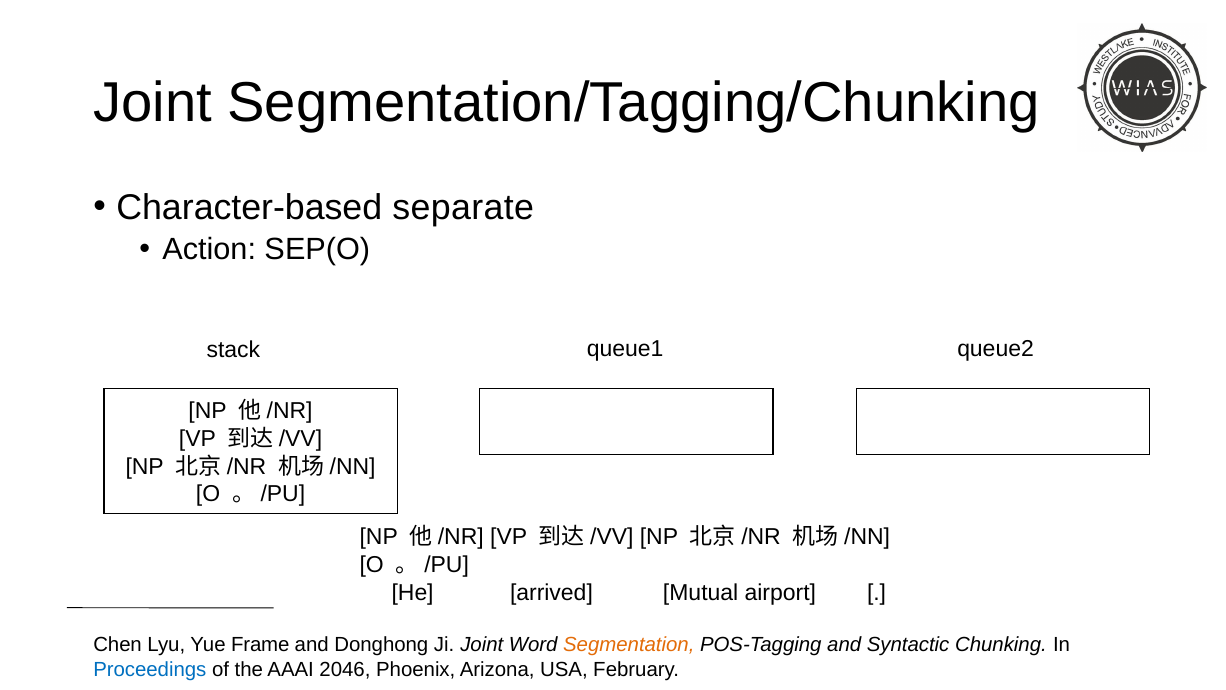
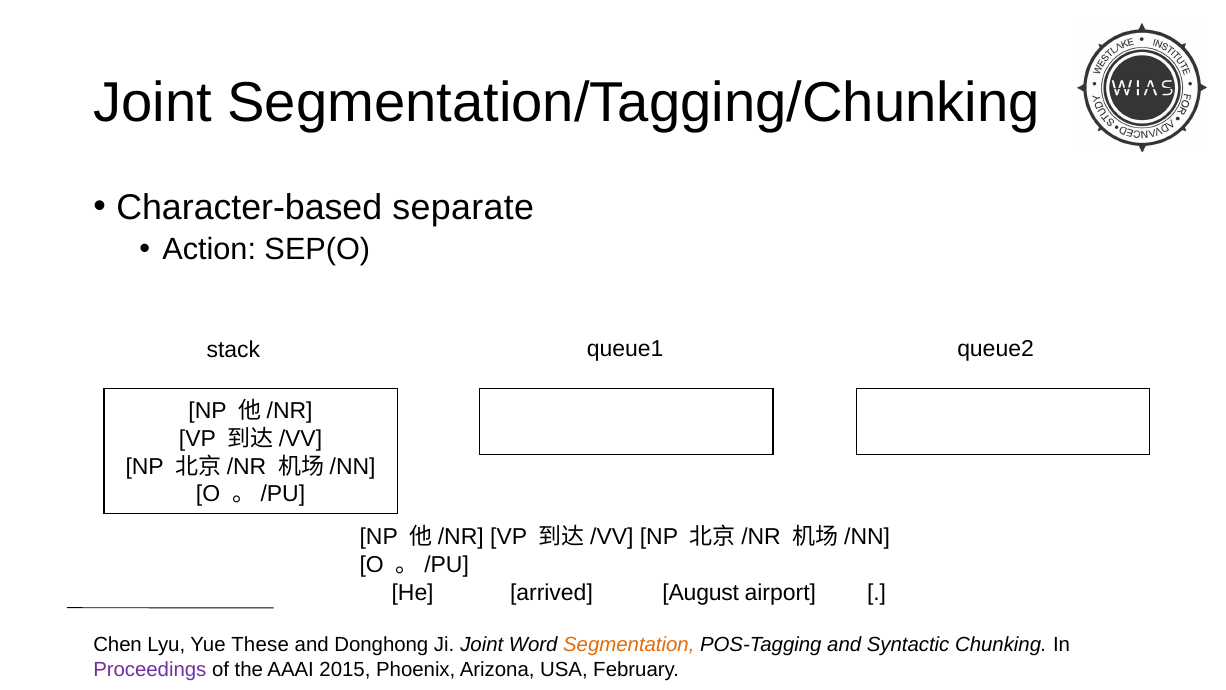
Mutual: Mutual -> August (701, 592)
Frame: Frame -> These (260, 645)
Proceedings colour: blue -> purple (150, 669)
2046: 2046 -> 2015 (345, 669)
